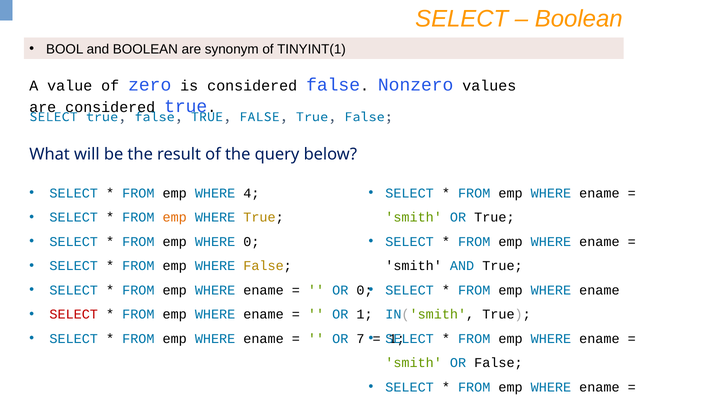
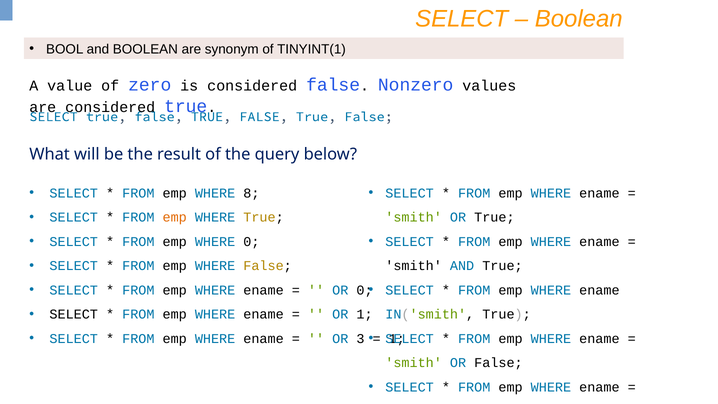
4: 4 -> 8 (251, 193)
SELECT colour: red -> black (74, 314)
7: 7 -> 3 (360, 339)
